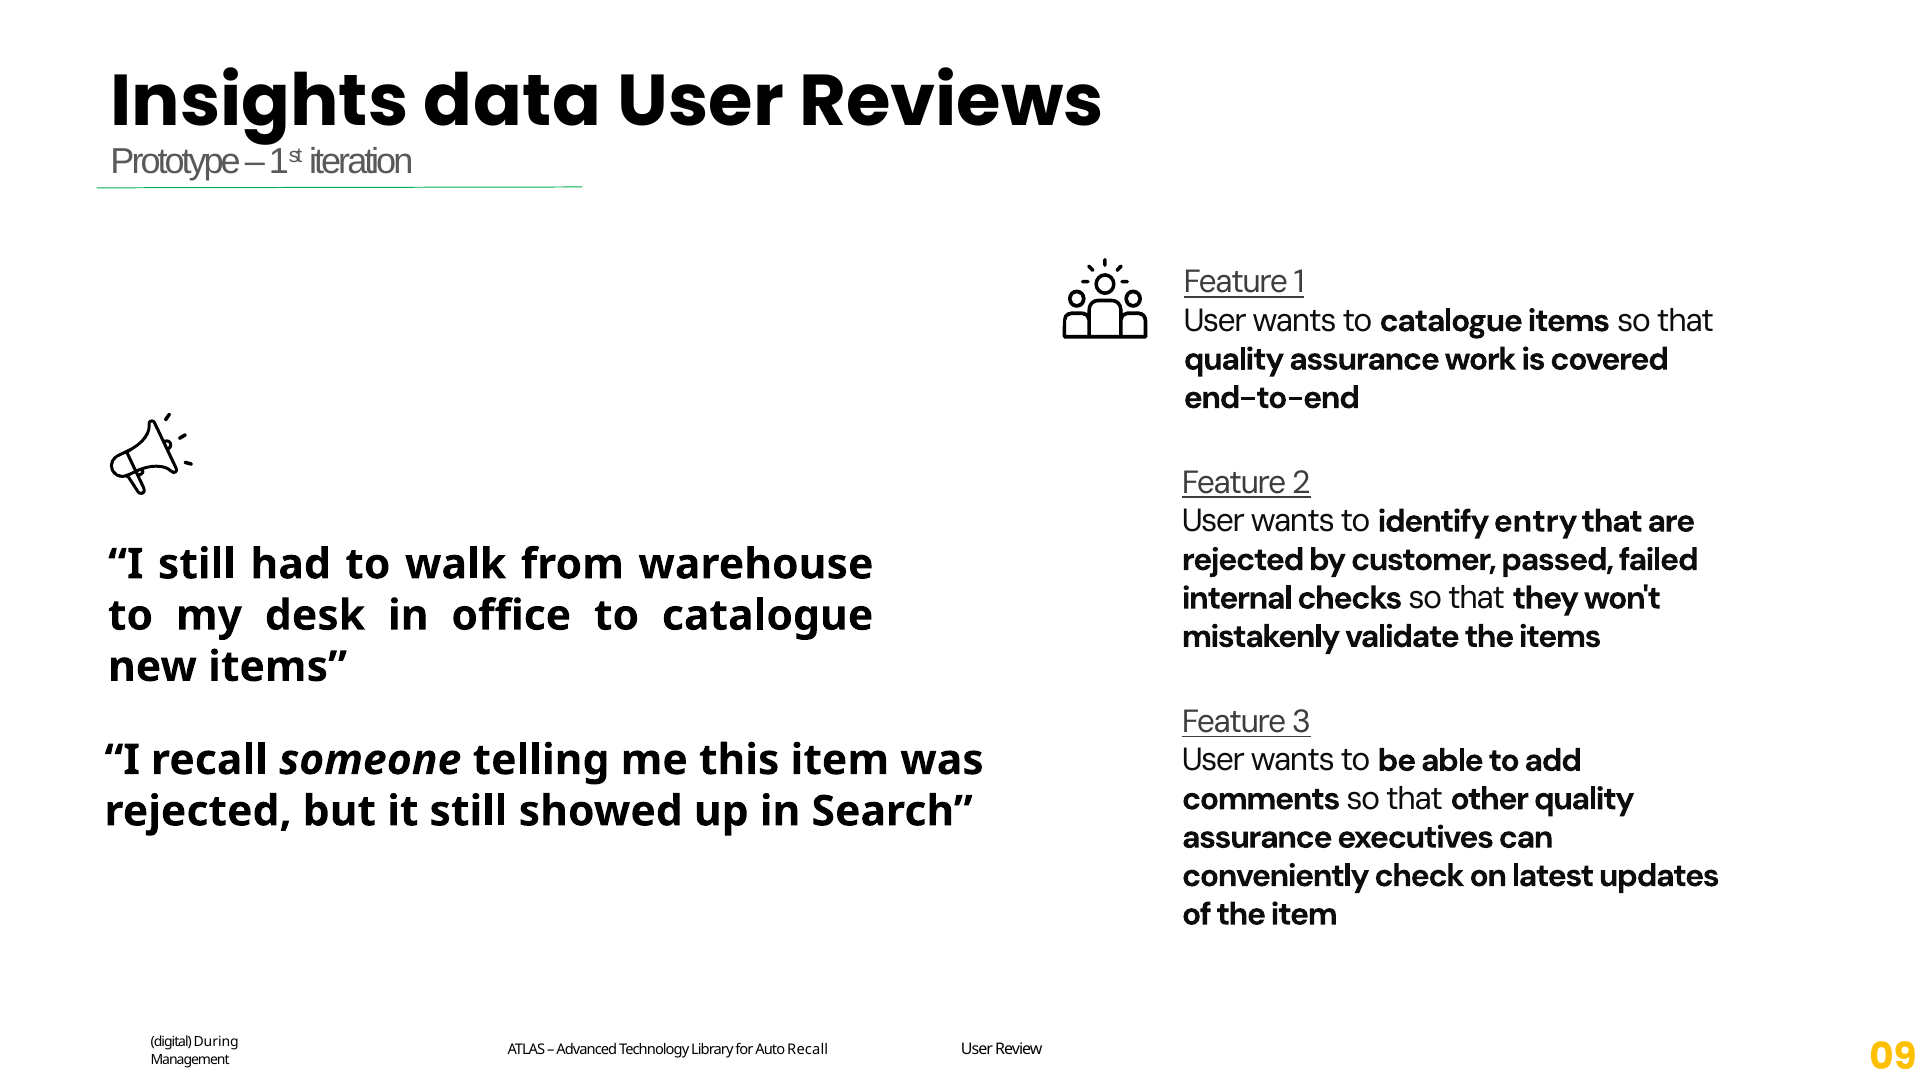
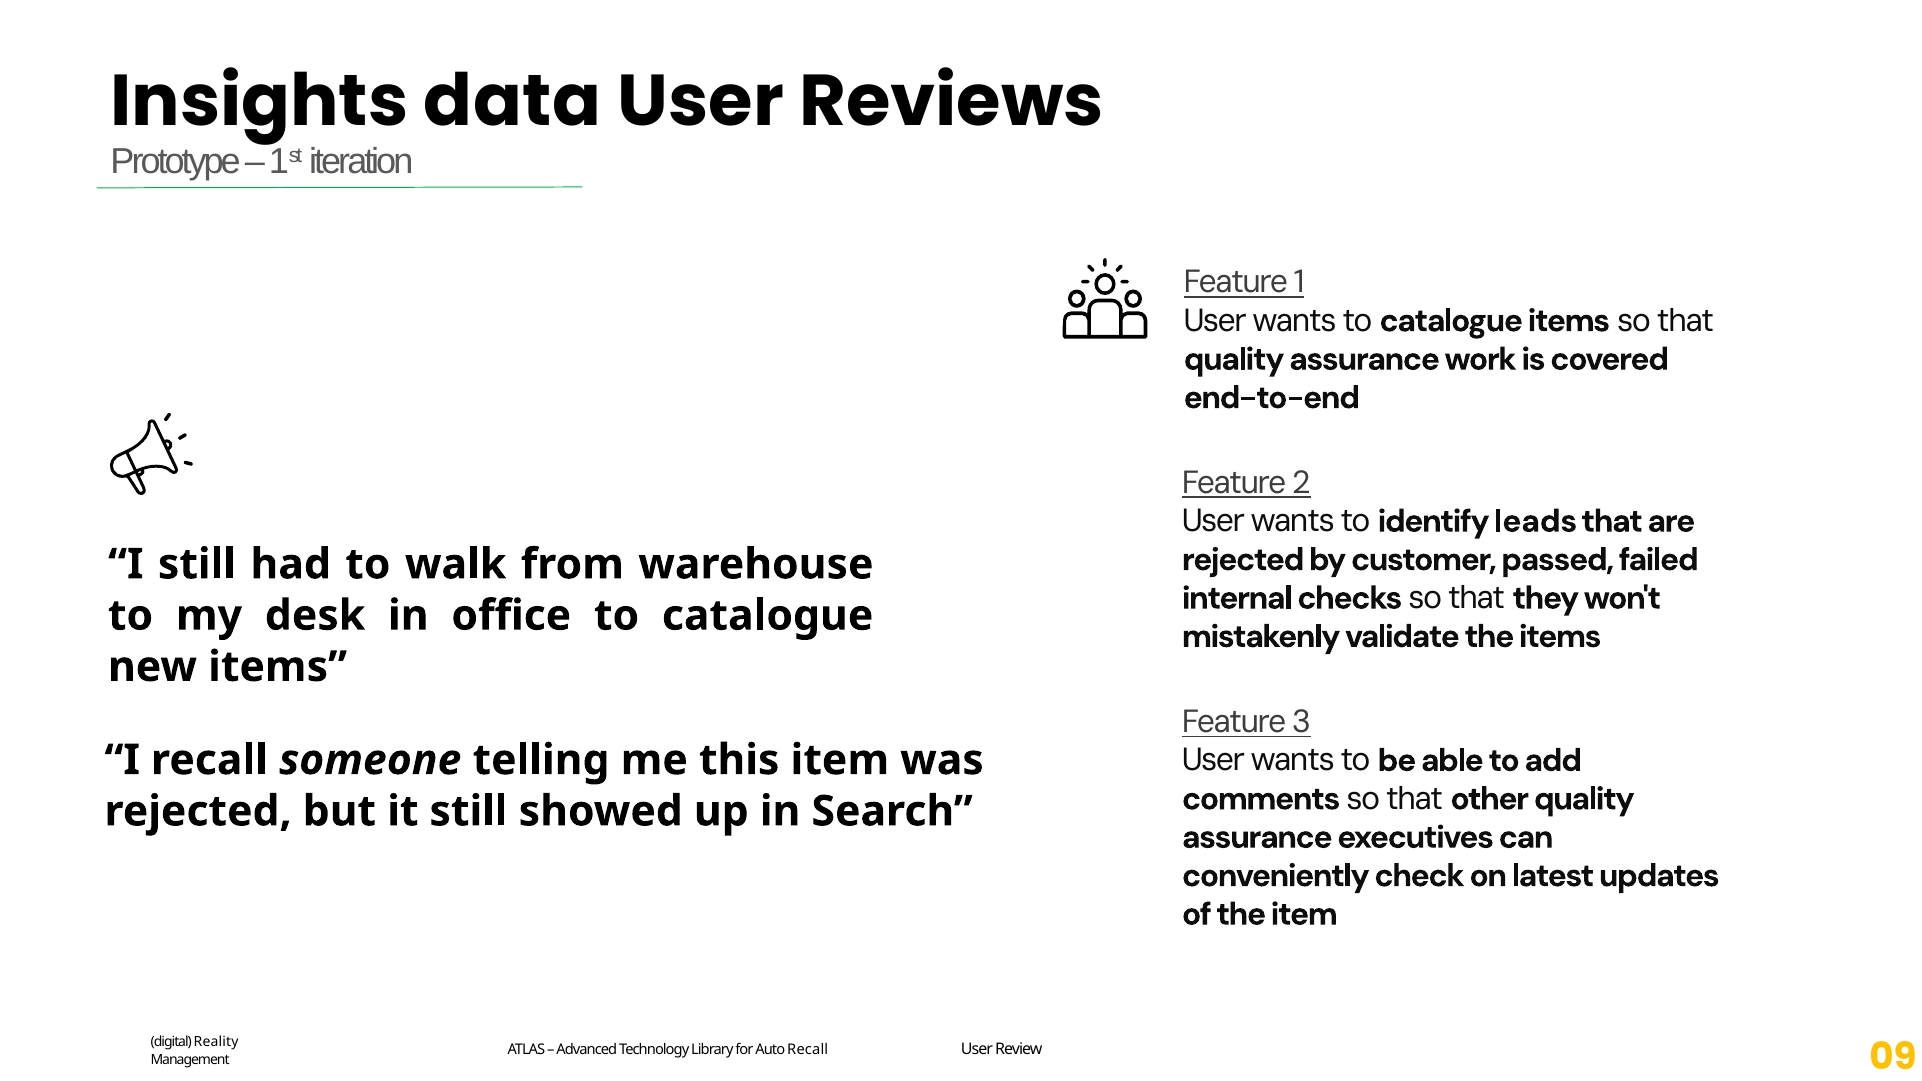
entry: entry -> leads (1536, 521)
During: During -> Reality (216, 1042)
